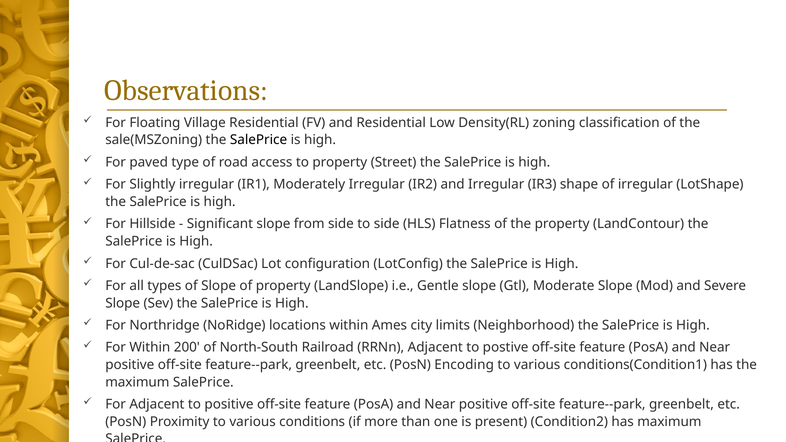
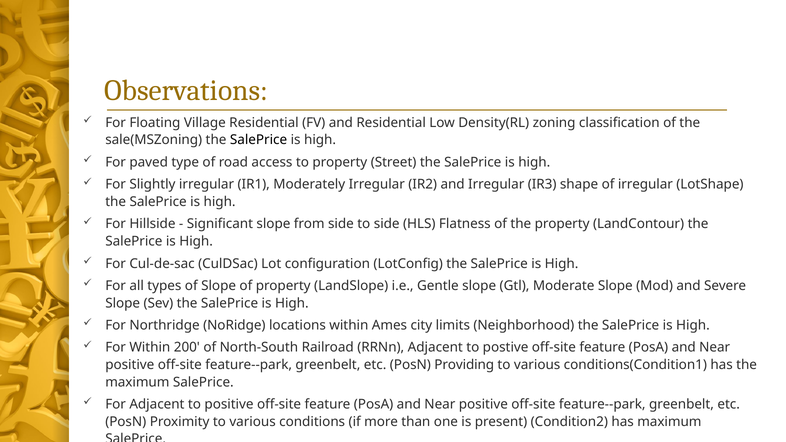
Encoding: Encoding -> Providing (464, 365)
